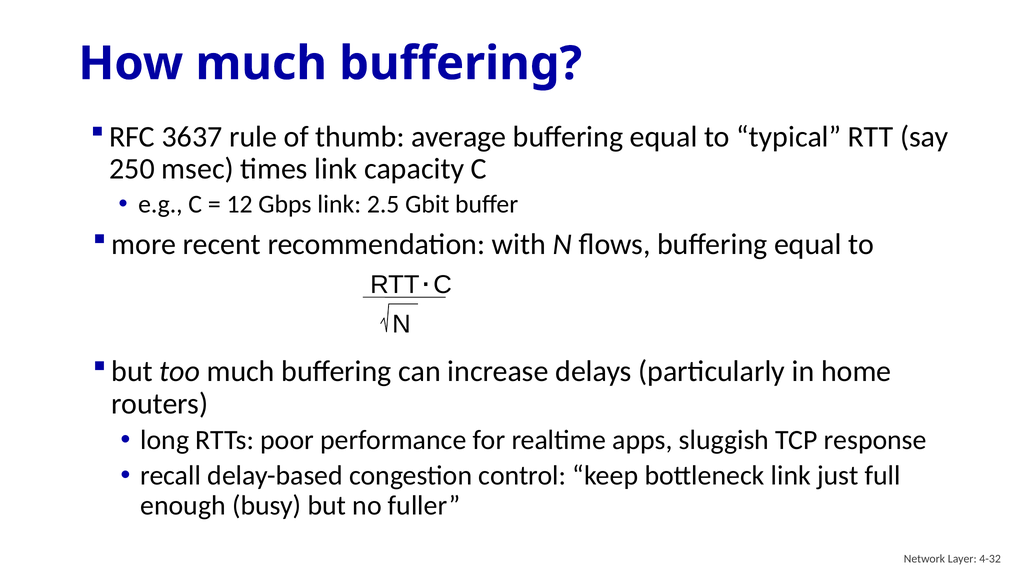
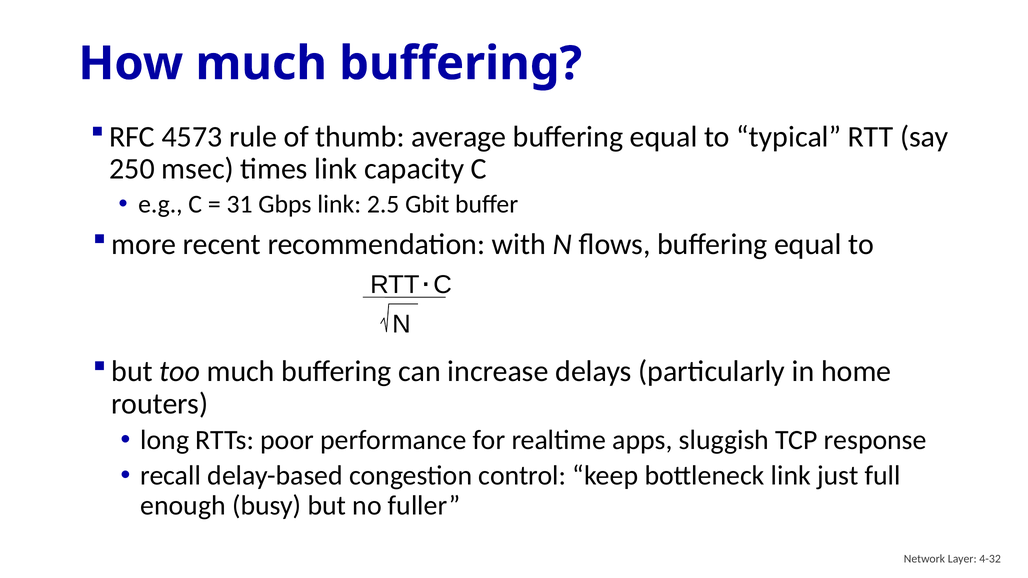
3637: 3637 -> 4573 (192, 137)
12: 12 -> 31 (240, 205)
